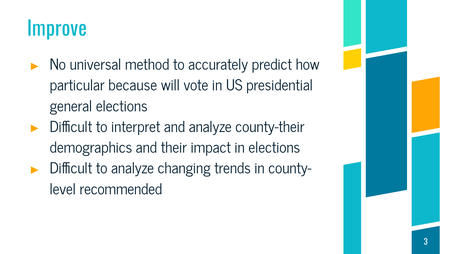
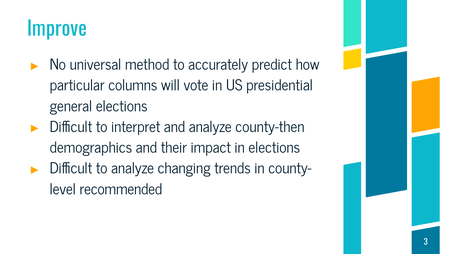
because: because -> columns (133, 86)
county-their: county-their -> county-then (270, 127)
